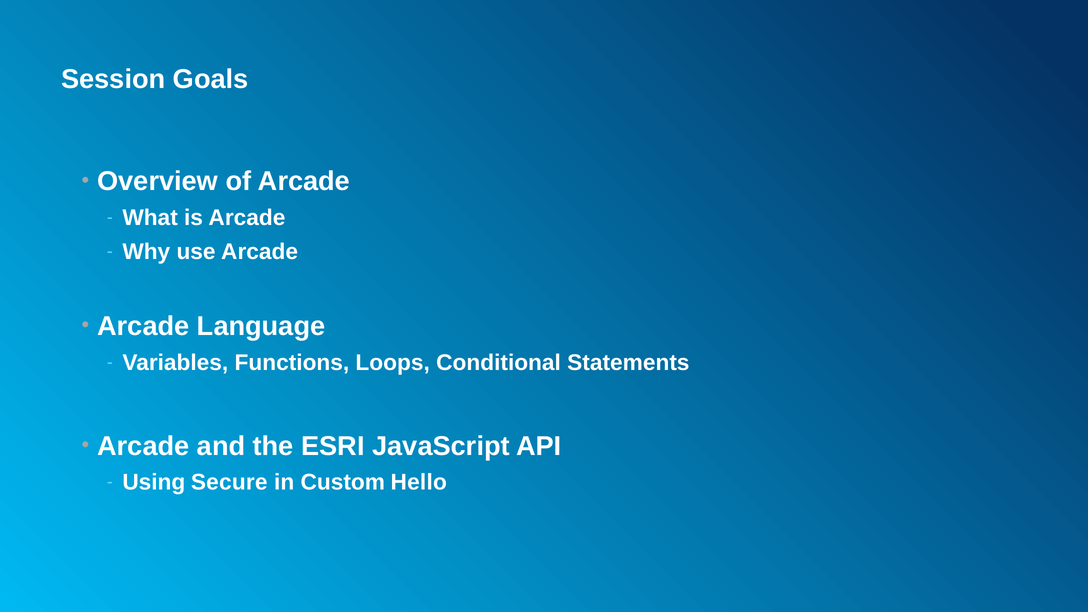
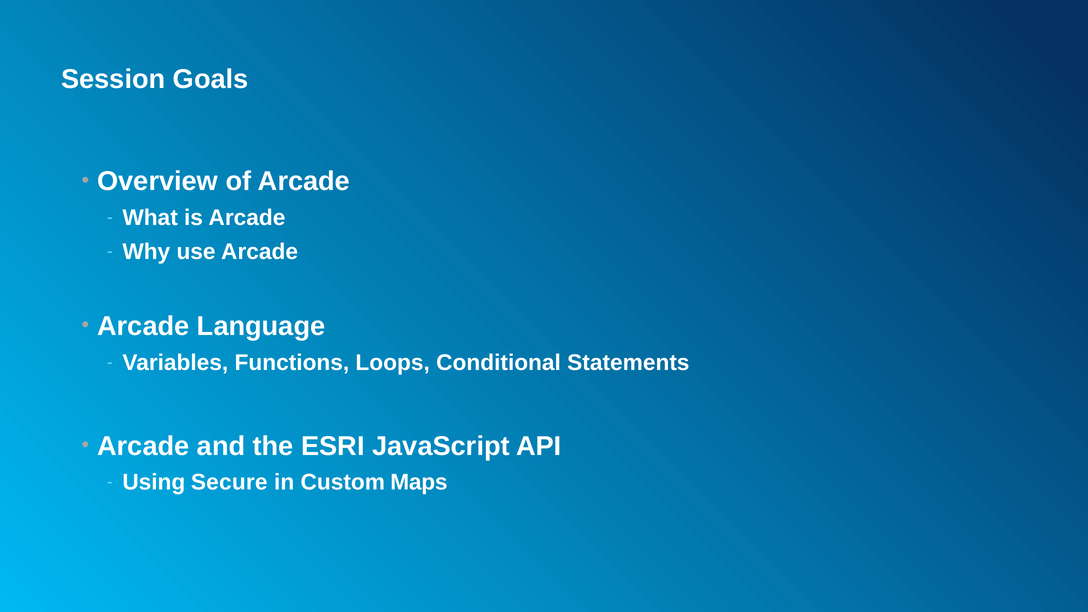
Hello: Hello -> Maps (419, 482)
